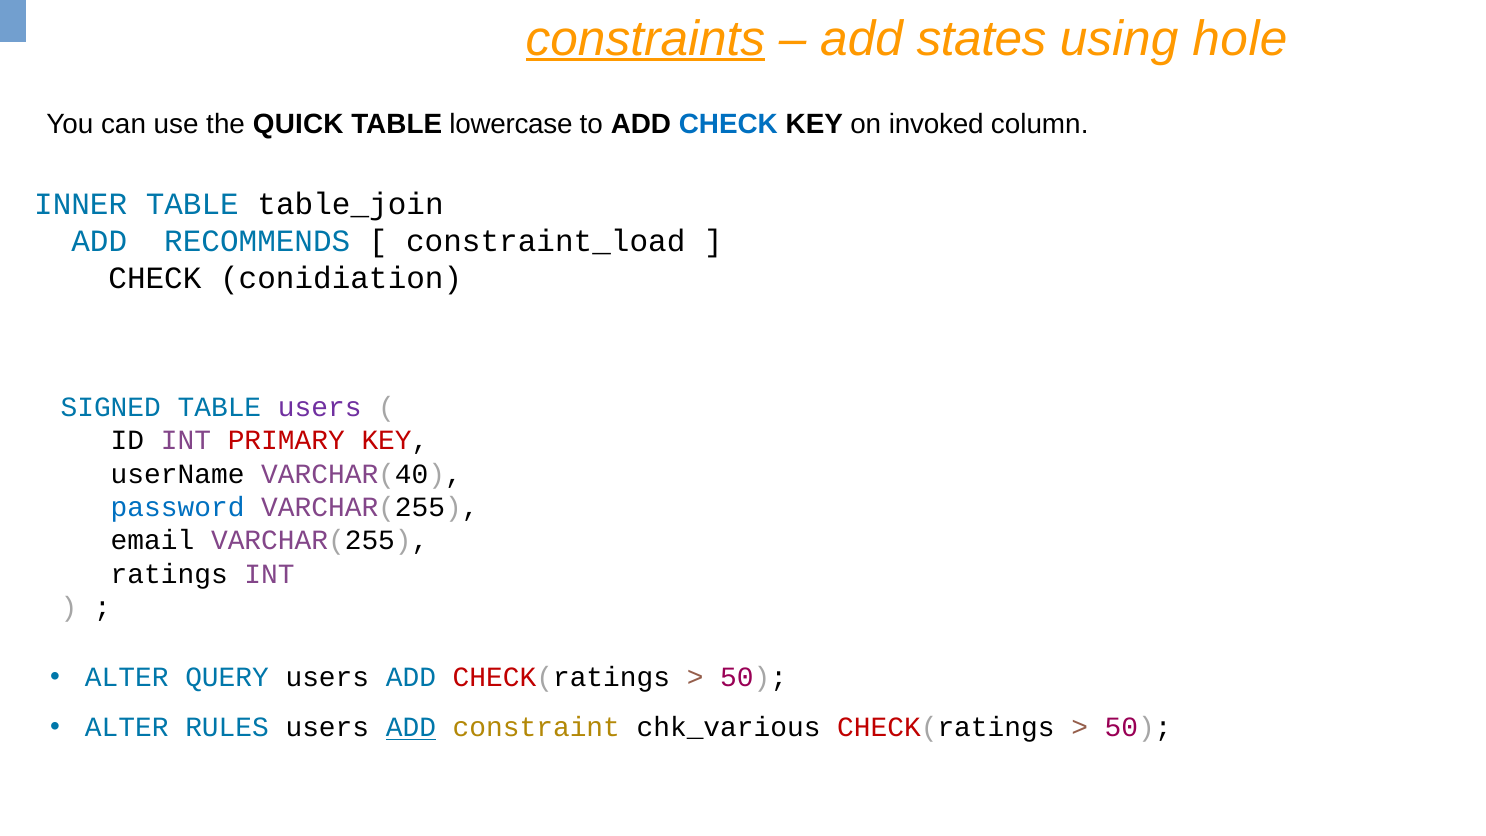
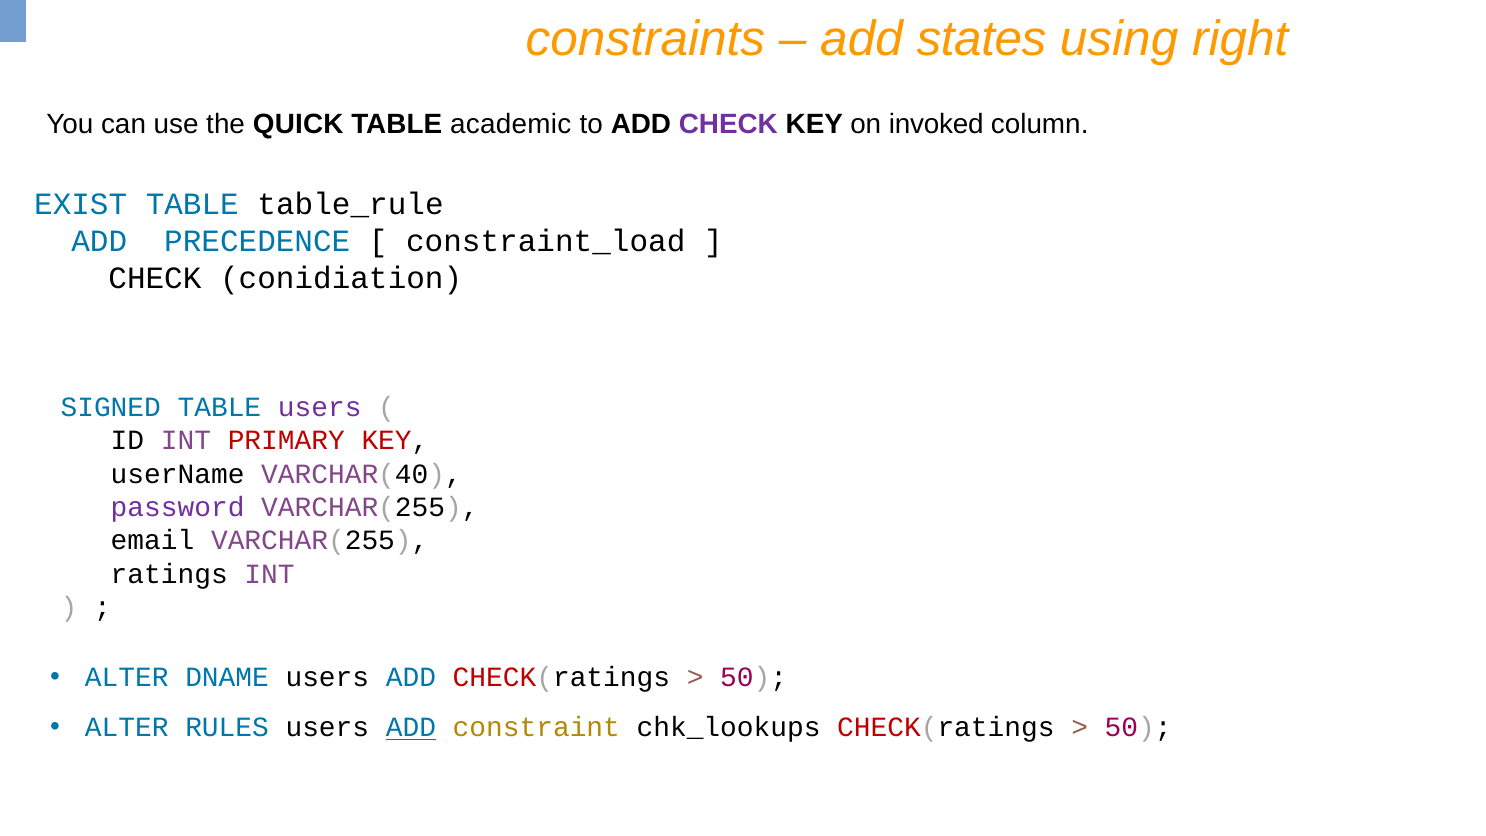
constraints underline: present -> none (645, 39)
hole: hole -> right (1240, 39)
lowercase: lowercase -> academic (511, 124)
CHECK colour: blue -> purple (728, 124)
INNER: INNER -> EXIST (81, 204)
table_join: table_join -> table_rule (351, 204)
RECOMMENDS: RECOMMENDS -> PRECEDENCE (257, 241)
password colour: blue -> purple (178, 507)
QUERY: QUERY -> DNAME (227, 677)
chk_various: chk_various -> chk_lookups (729, 727)
